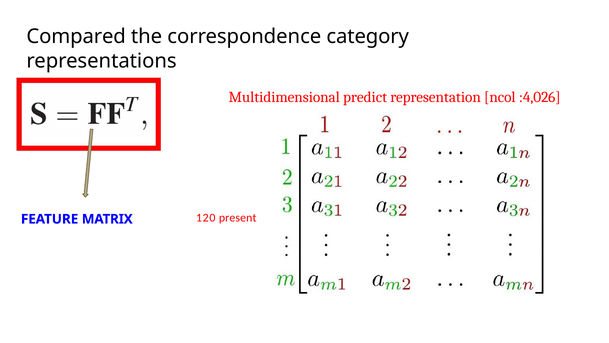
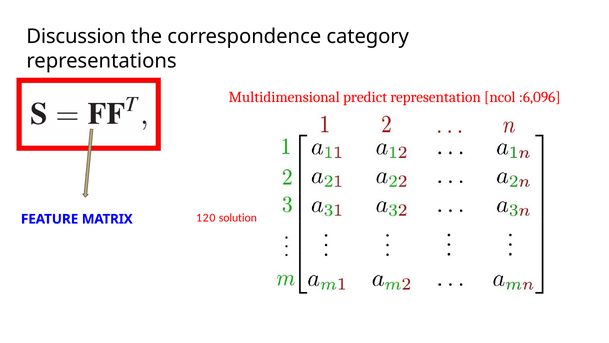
Compared: Compared -> Discussion (76, 36)
:4,026: :4,026 -> :6,096 (540, 97)
present: present -> solution (238, 218)
